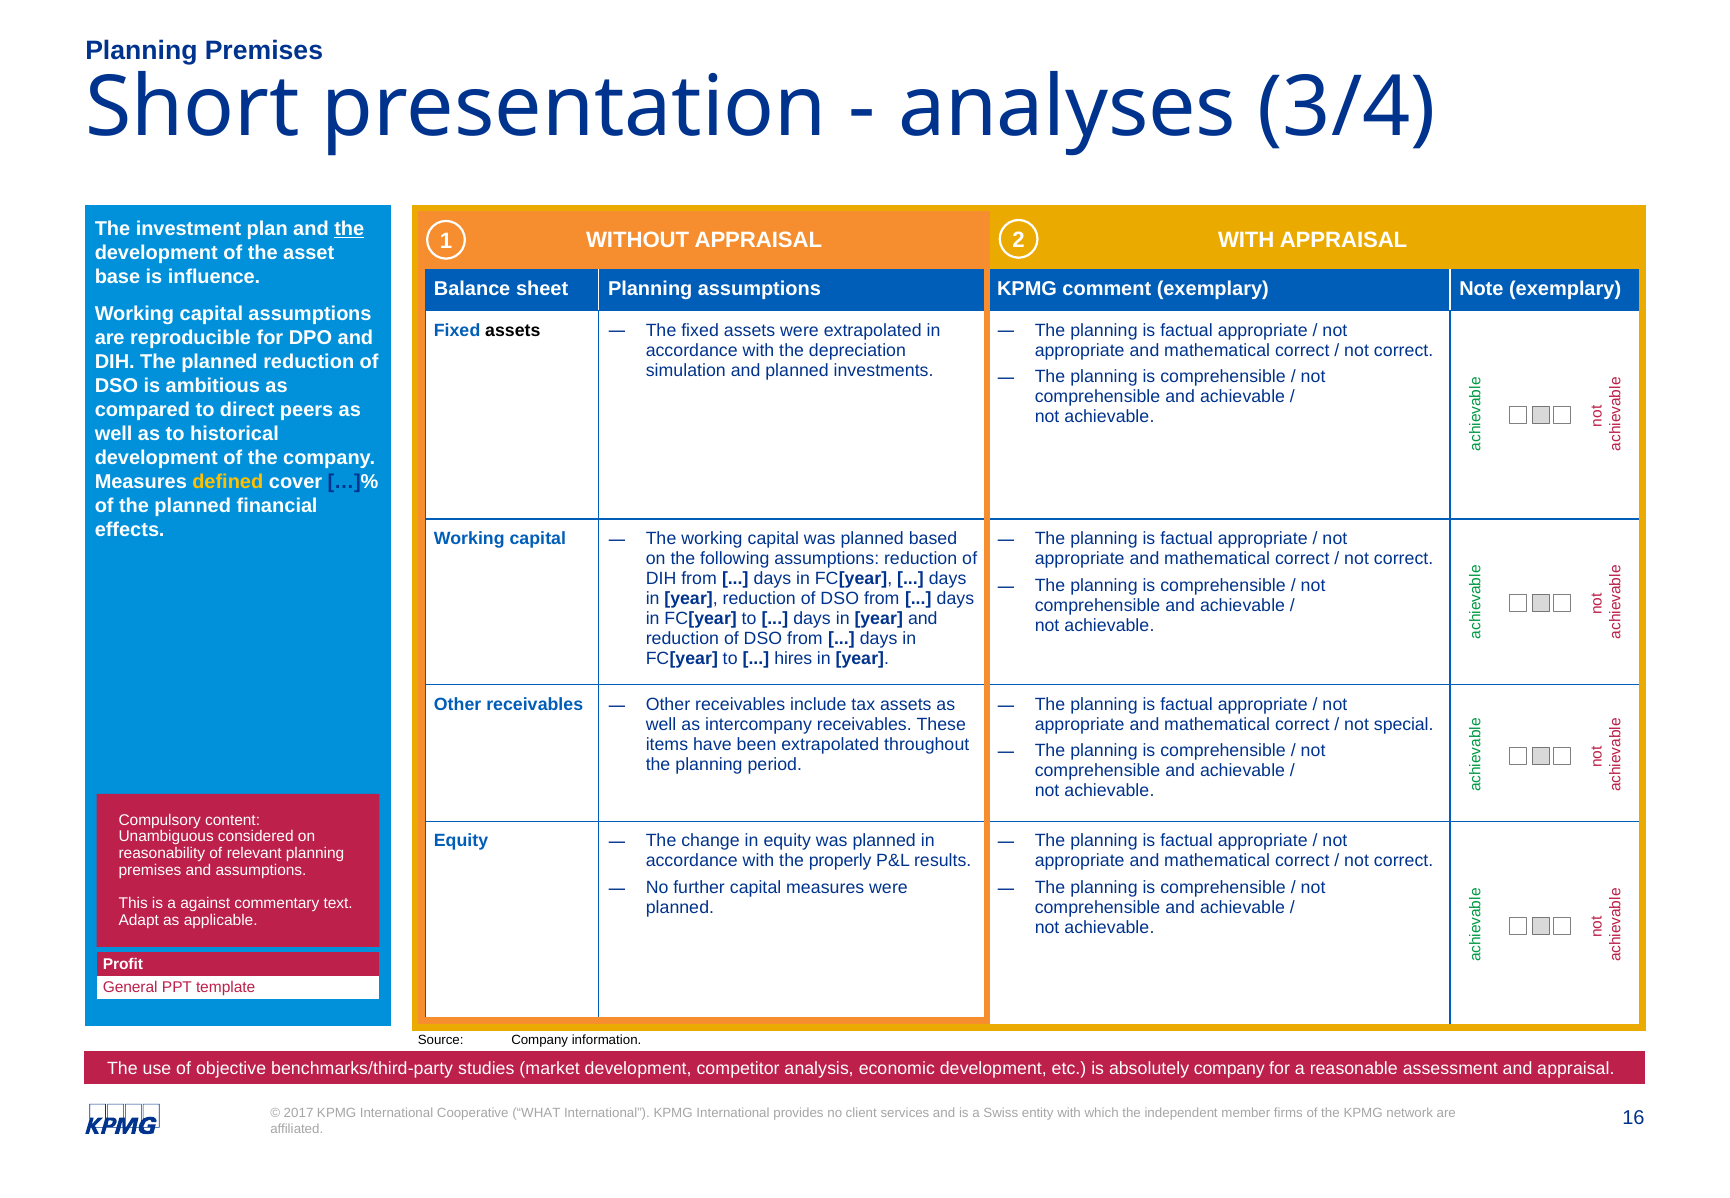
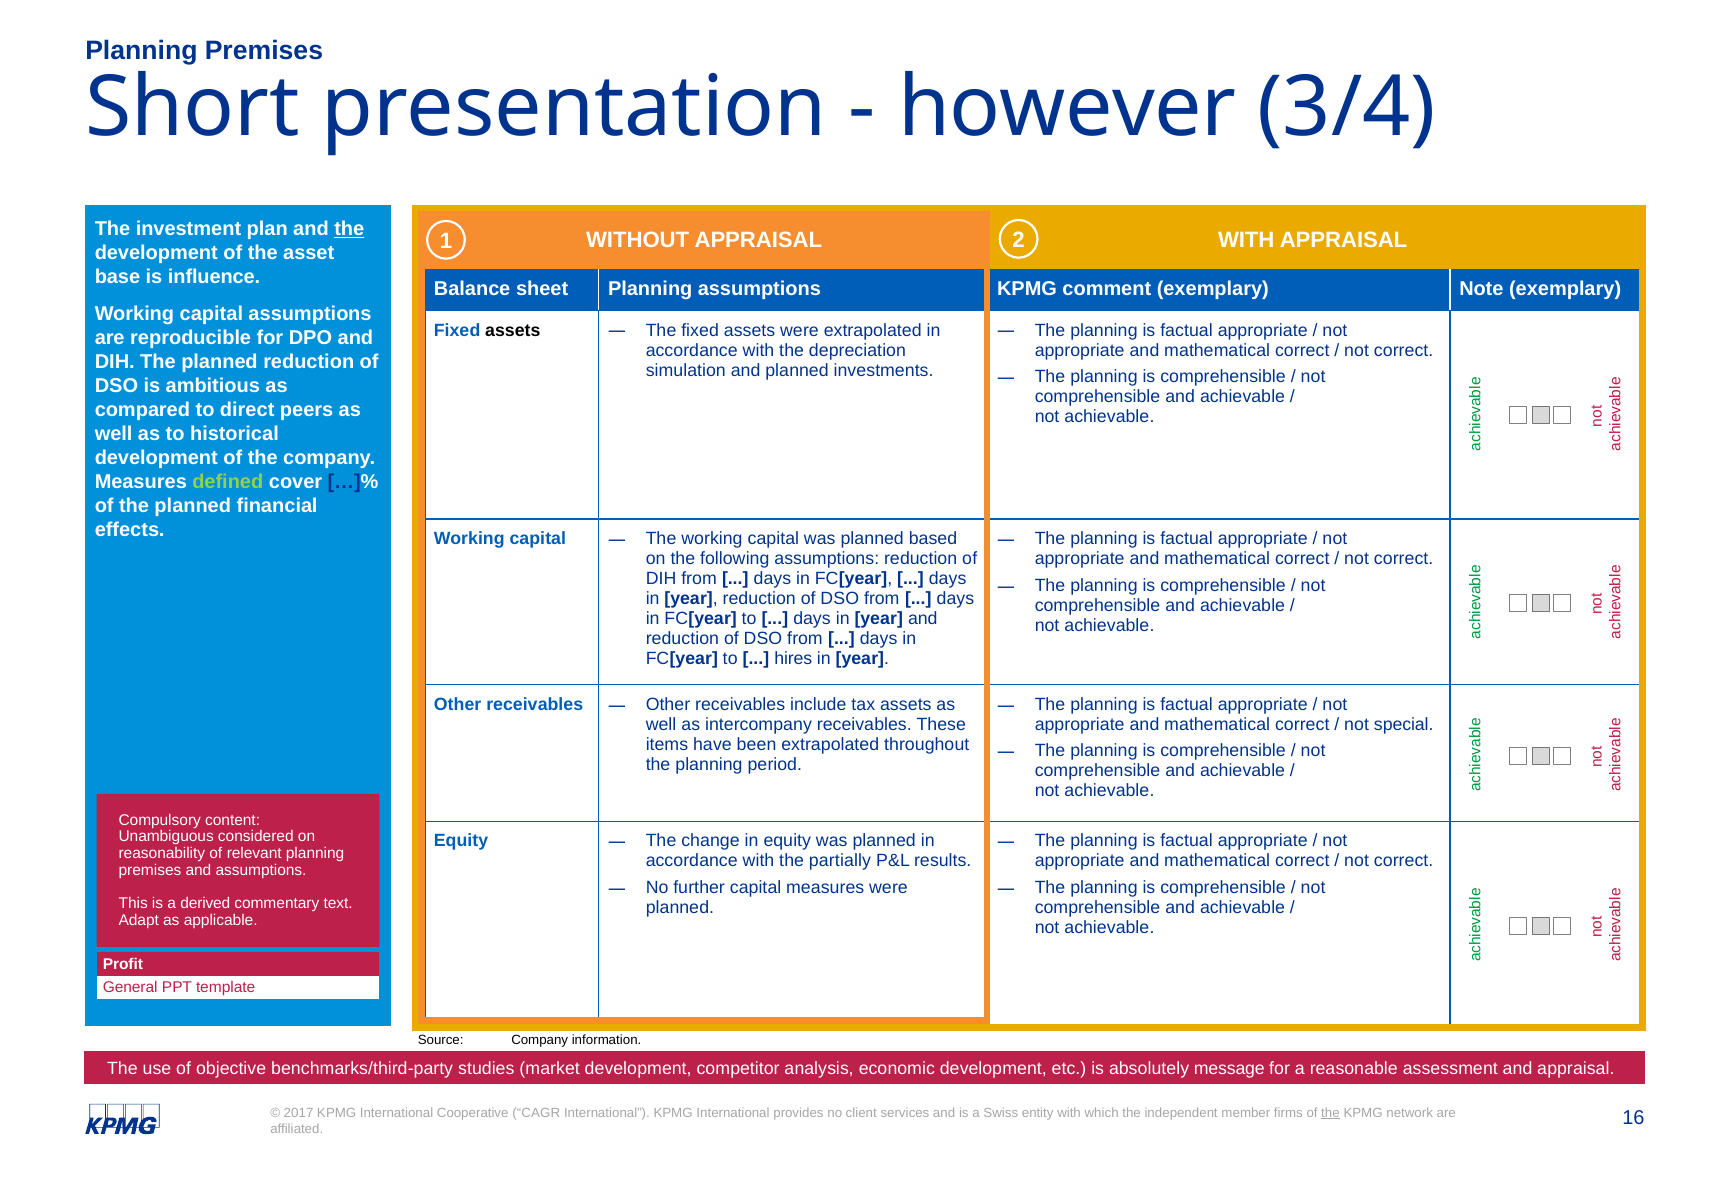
analyses: analyses -> however (1067, 108)
defined colour: yellow -> light green (228, 482)
properly: properly -> partially (840, 861)
a against: against -> derived (205, 904)
absolutely company: company -> message (1229, 1068)
WHAT: WHAT -> CAGR (536, 1113)
the underline: none -> present (1330, 1113)
